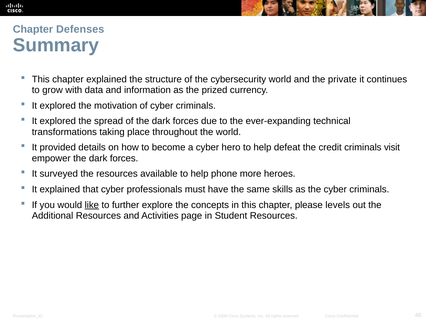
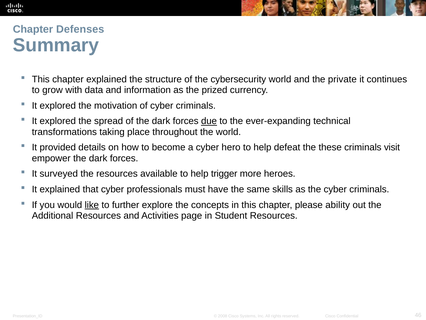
due underline: none -> present (209, 121)
credit: credit -> these (330, 147)
phone: phone -> trigger (224, 174)
levels: levels -> ability (338, 205)
